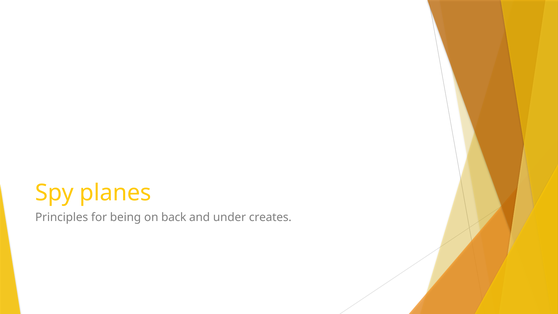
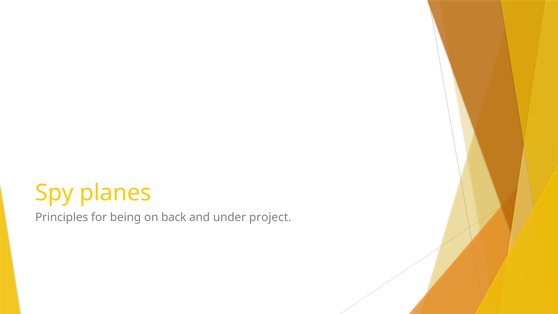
creates: creates -> project (270, 217)
